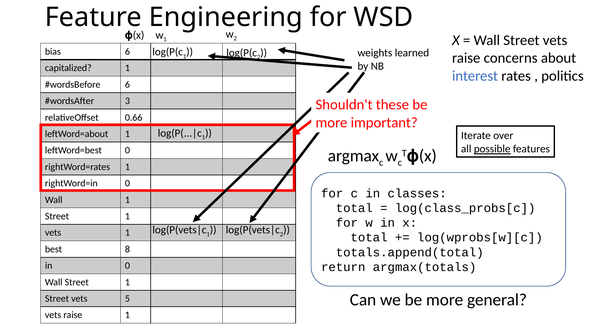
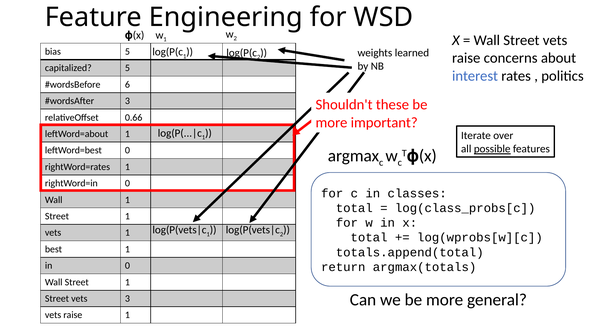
bias 6: 6 -> 5 (127, 52)
capitalized 1: 1 -> 5 (127, 68)
best 8: 8 -> 1 (127, 249)
vets 5: 5 -> 3 (127, 298)
